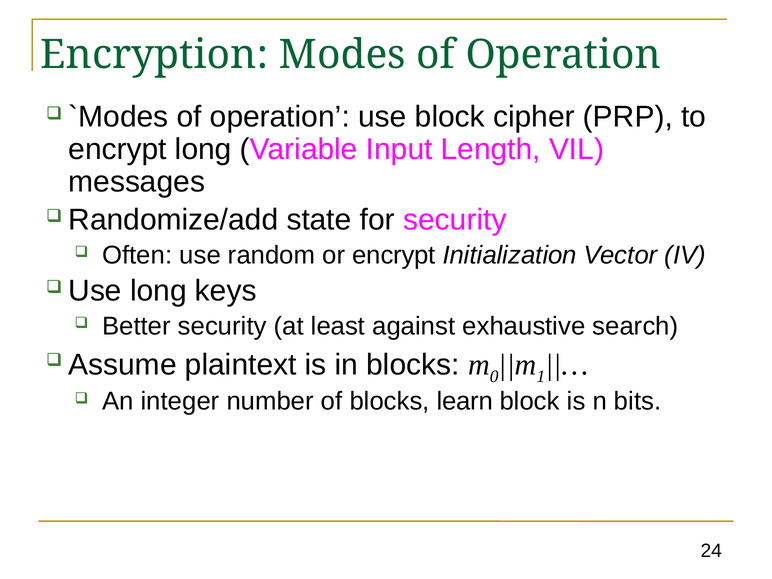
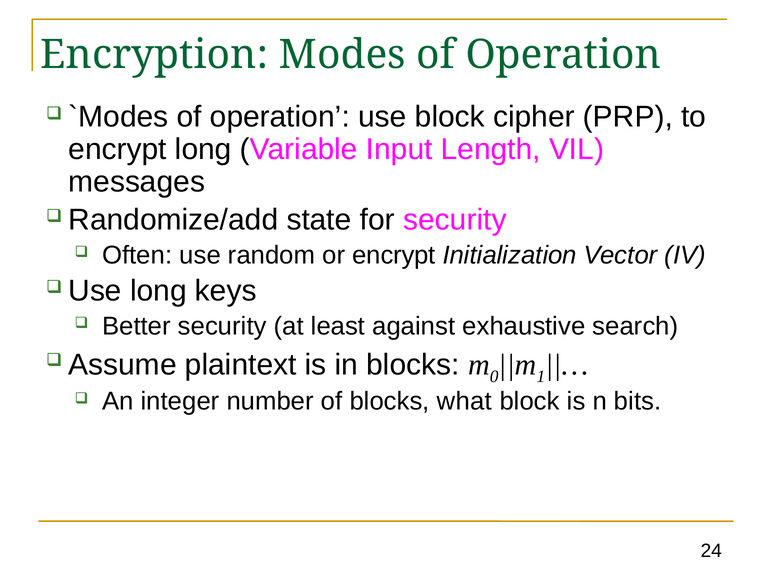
learn: learn -> what (464, 401)
